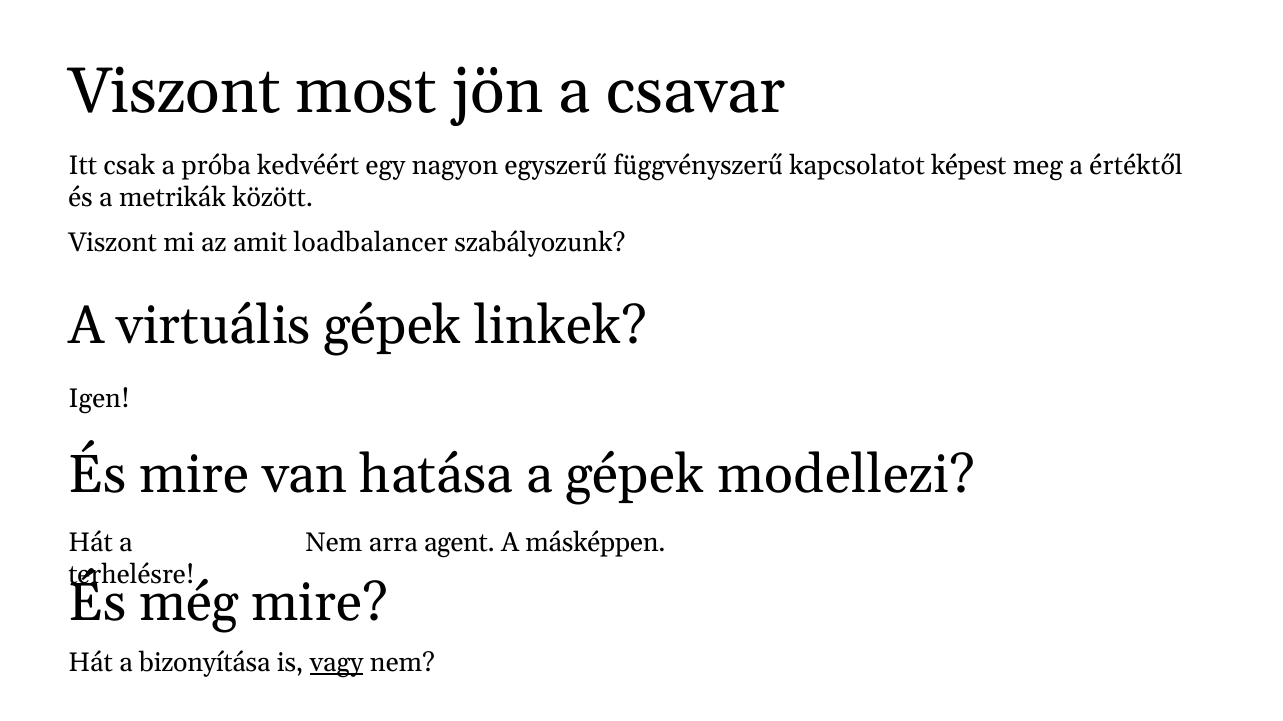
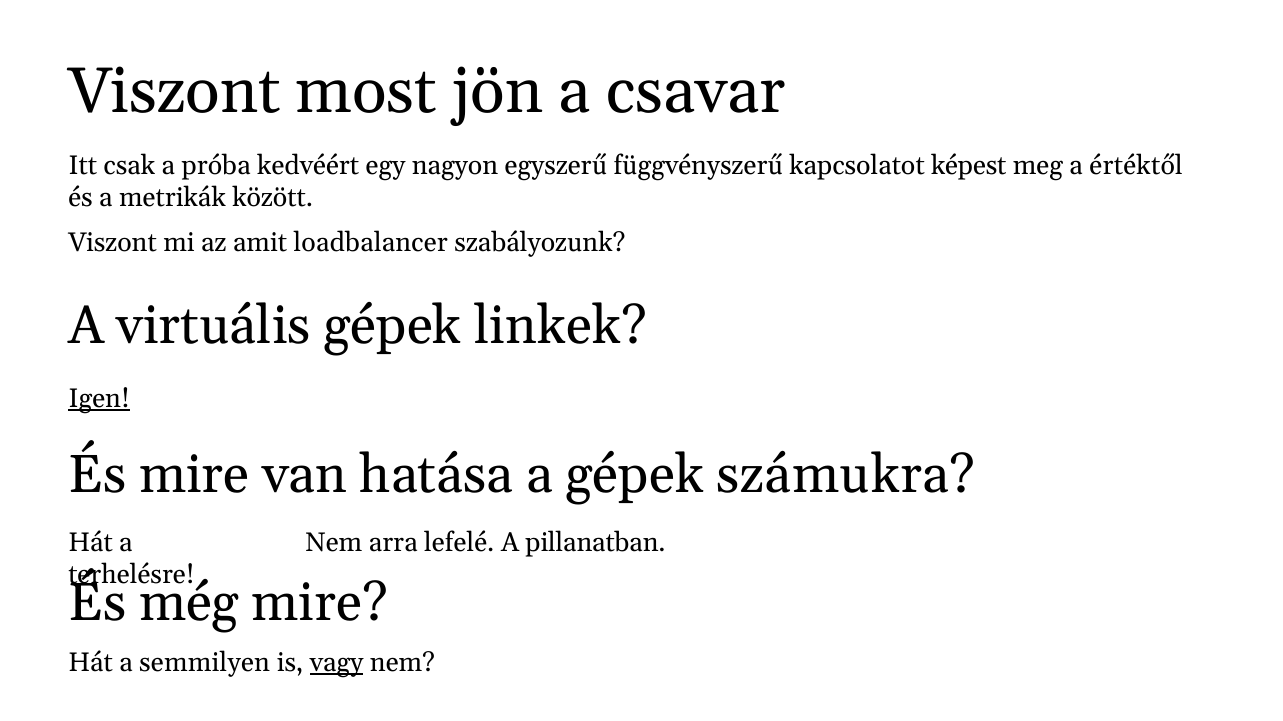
Igen underline: none -> present (99, 399)
modellezi: modellezi -> számukra (846, 475)
agent: agent -> lefelé (459, 543)
másképpen: másképpen -> pillanatban (596, 543)
bizonyítása: bizonyítása -> semmilyen (205, 663)
